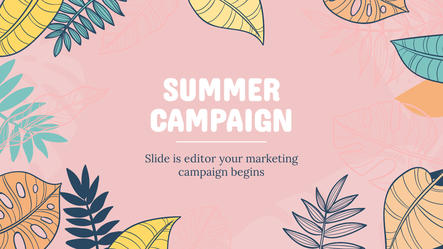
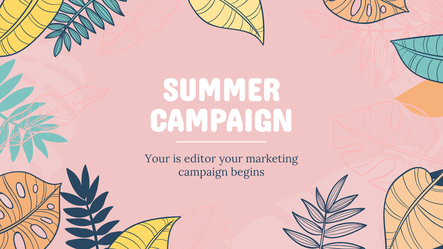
Slide: Slide -> Your (157, 159)
